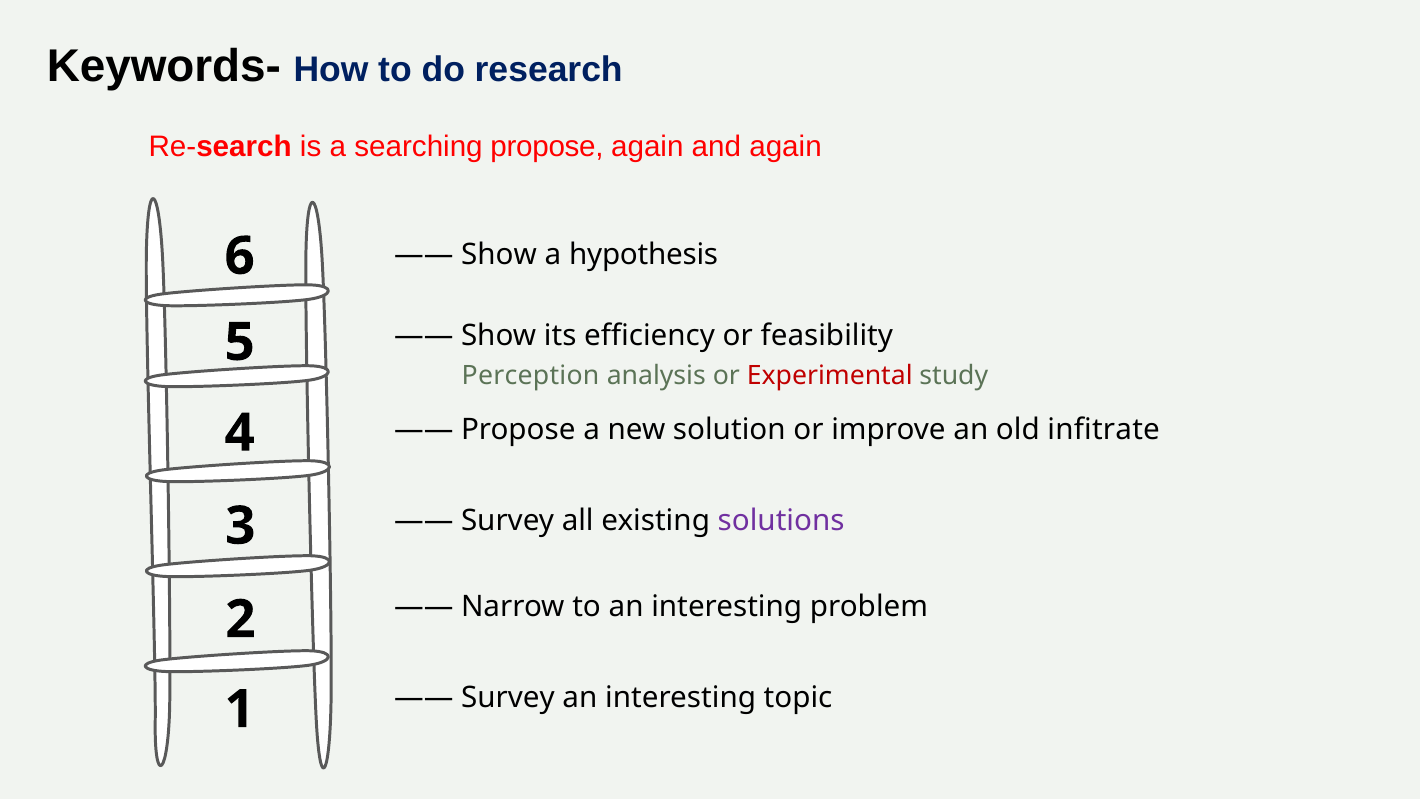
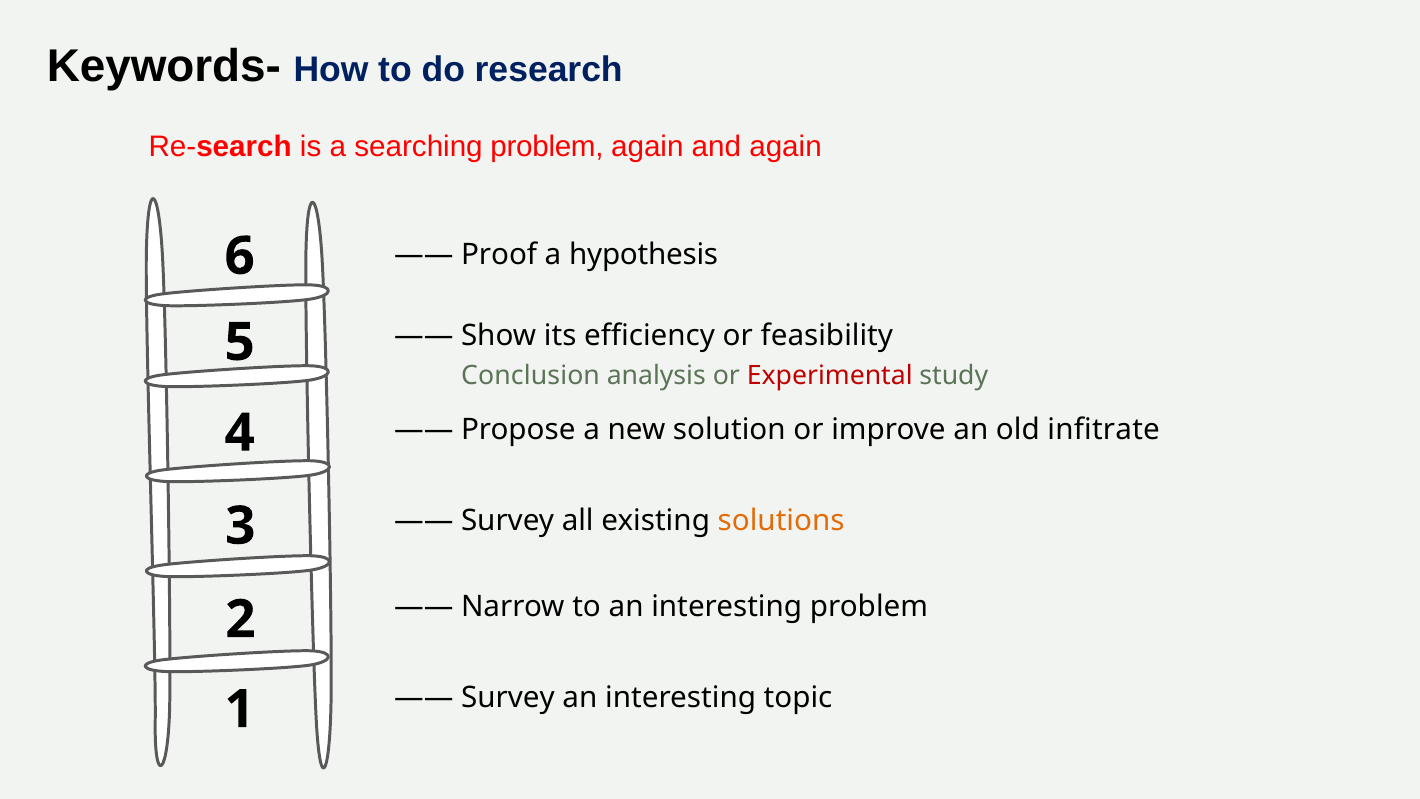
searching propose: propose -> problem (547, 146)
Show: Show -> Proof (499, 255)
Perception: Perception -> Conclusion (531, 375)
solutions colour: purple -> orange (781, 521)
